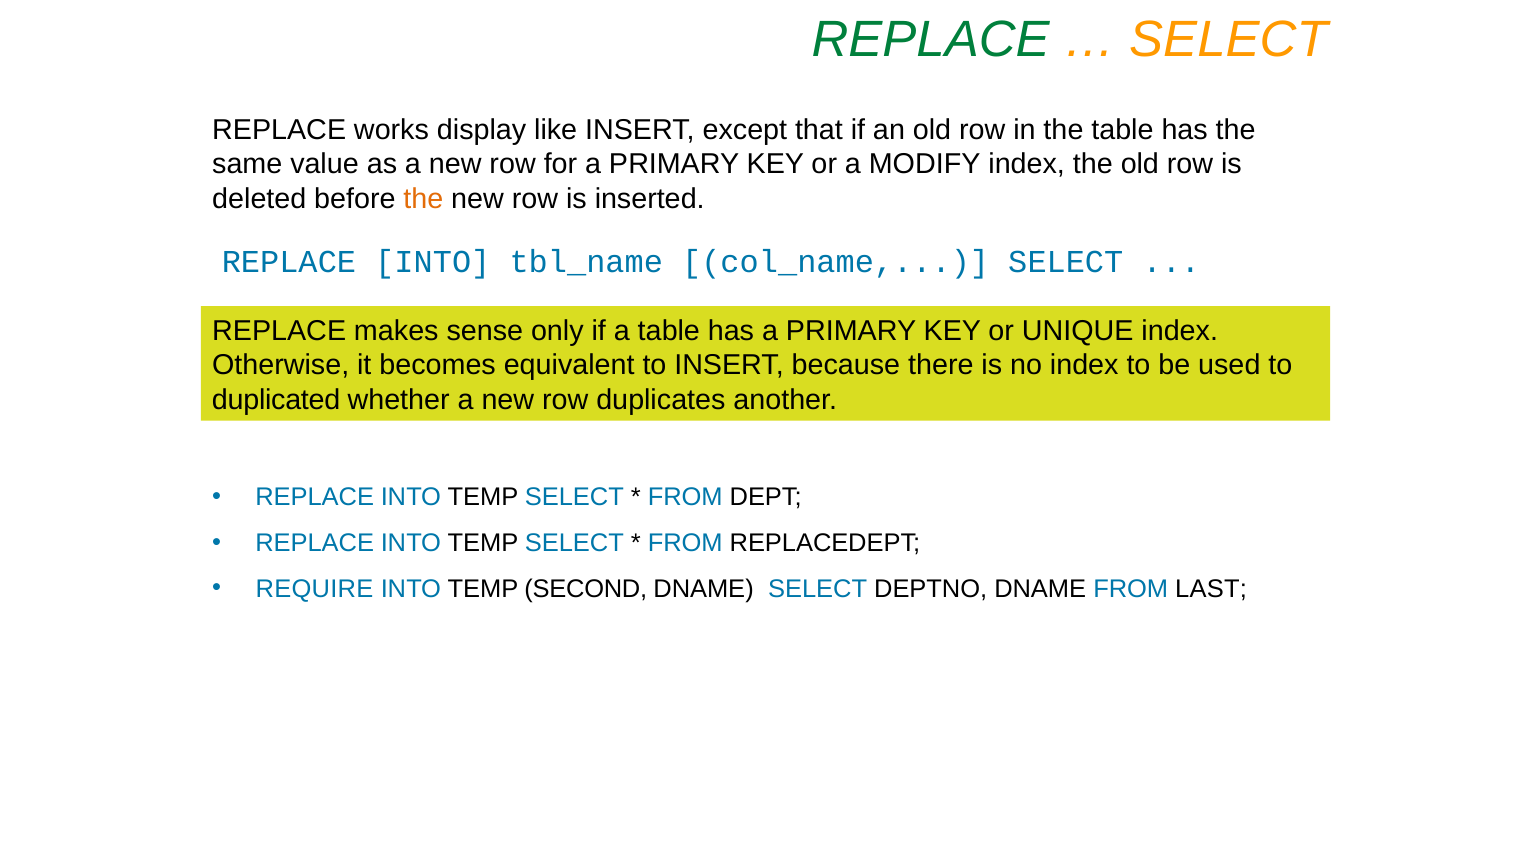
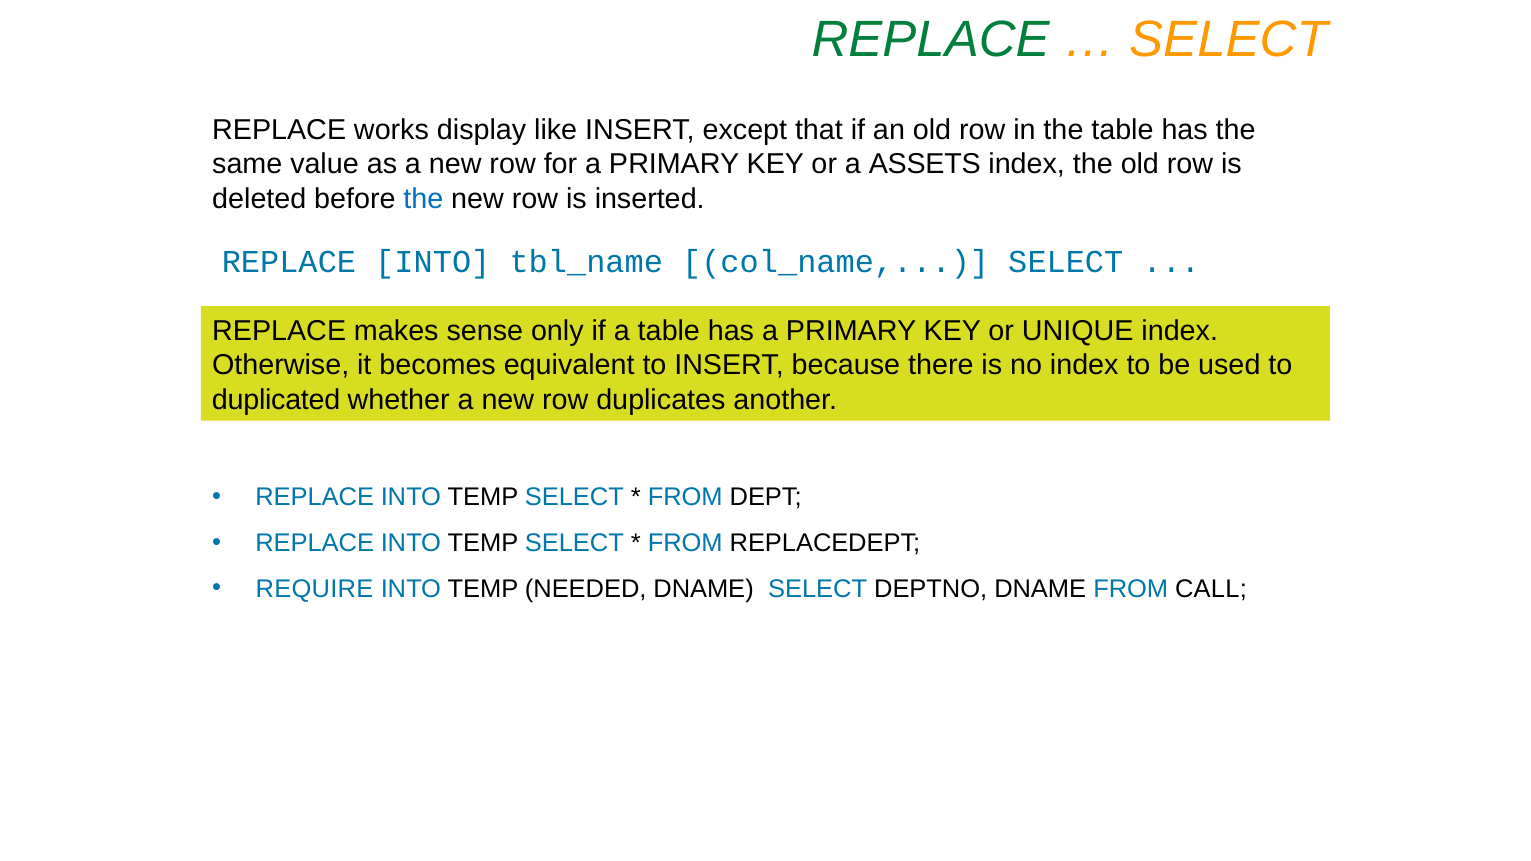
MODIFY: MODIFY -> ASSETS (925, 165)
the colour: orange -> blue (423, 199)
SECOND: SECOND -> NEEDED (586, 589)
LAST: LAST -> CALL (1211, 589)
